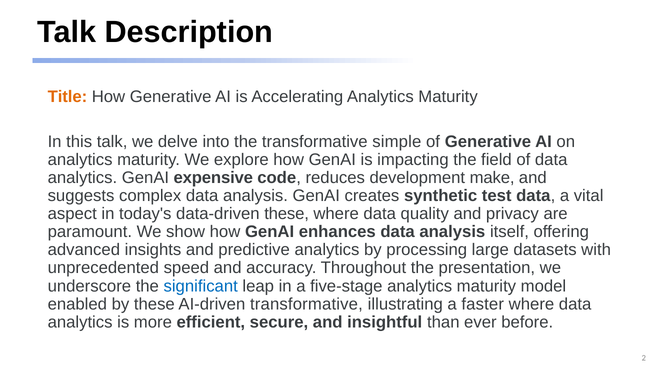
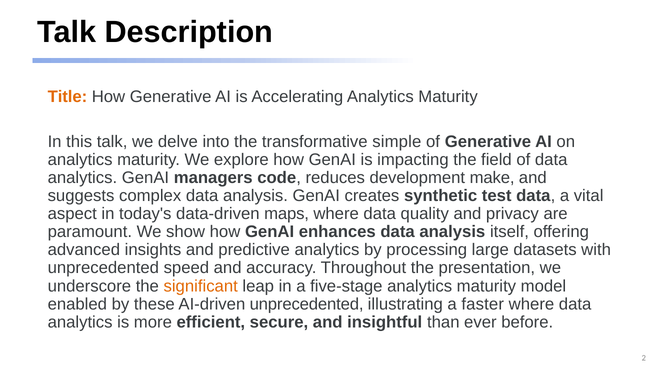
expensive: expensive -> managers (213, 178)
data-driven these: these -> maps (287, 214)
significant colour: blue -> orange (201, 286)
AI-driven transformative: transformative -> unprecedented (307, 304)
